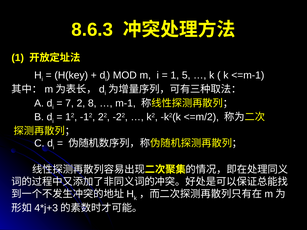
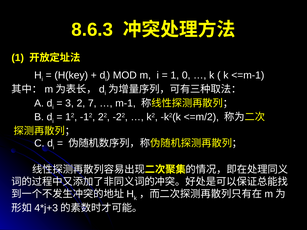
5: 5 -> 0 (186, 75)
7: 7 -> 3 (70, 103)
8: 8 -> 7 (92, 103)
